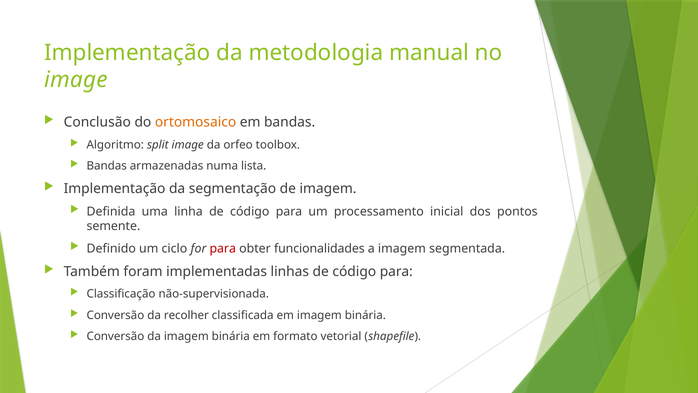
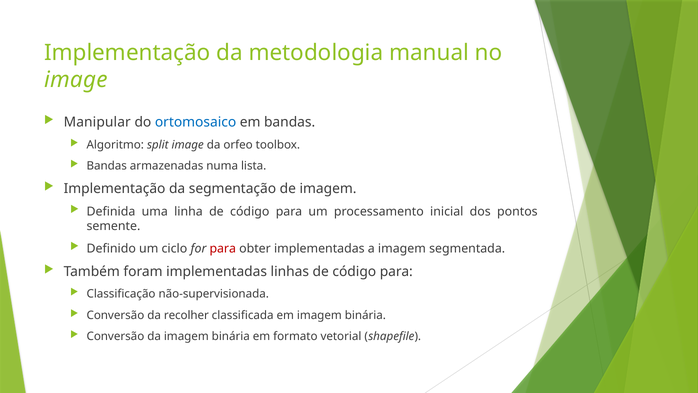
Conclusão: Conclusão -> Manipular (97, 122)
ortomosaico colour: orange -> blue (196, 122)
obter funcionalidades: funcionalidades -> implementadas (319, 248)
